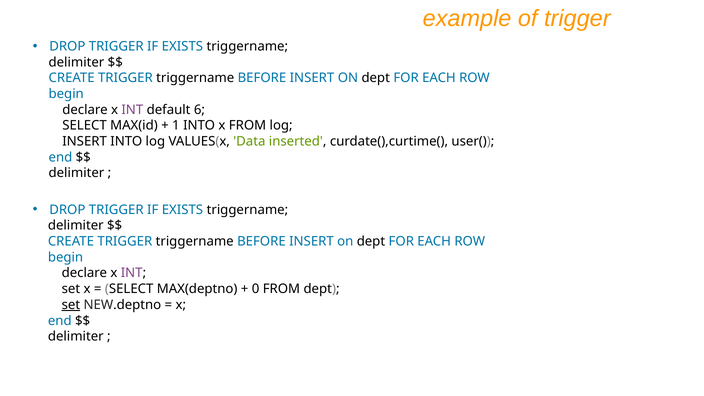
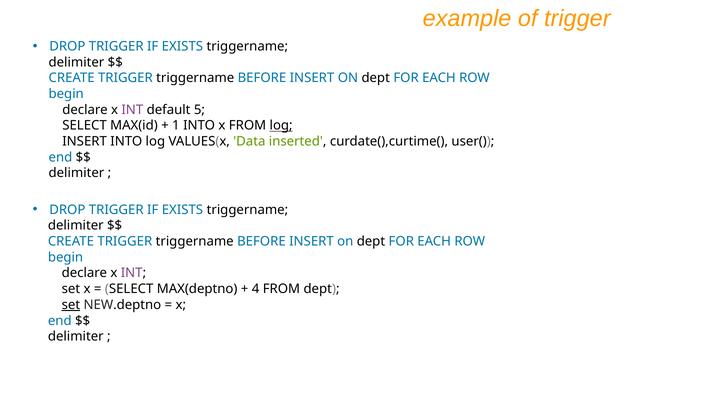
6: 6 -> 5 (199, 110)
log underline: none -> present (281, 126)
0: 0 -> 4 (256, 289)
